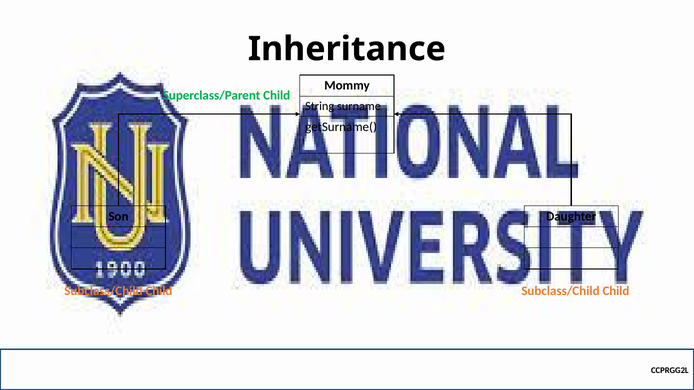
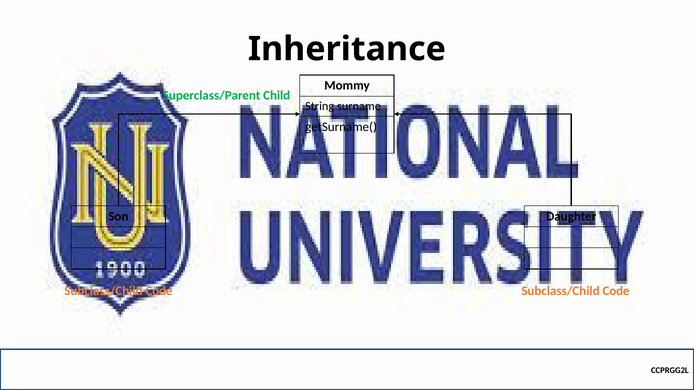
Child: Child -> Code (159, 291)
Child: Child -> Code (616, 291)
